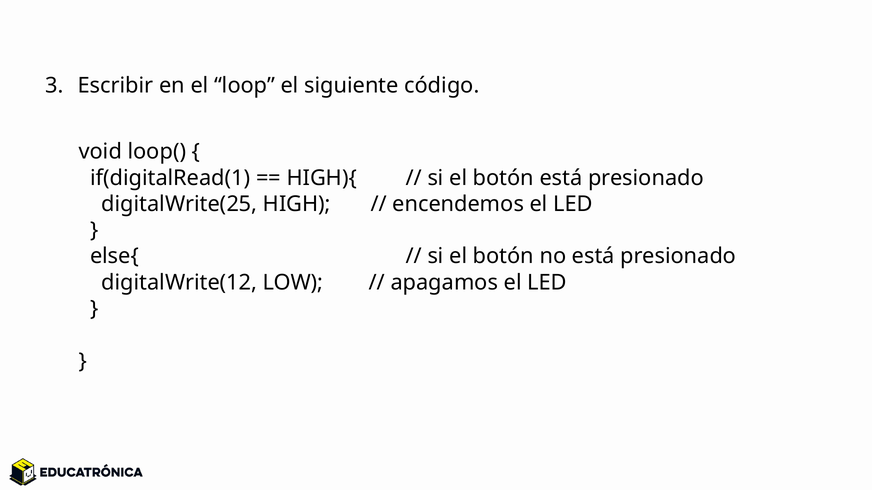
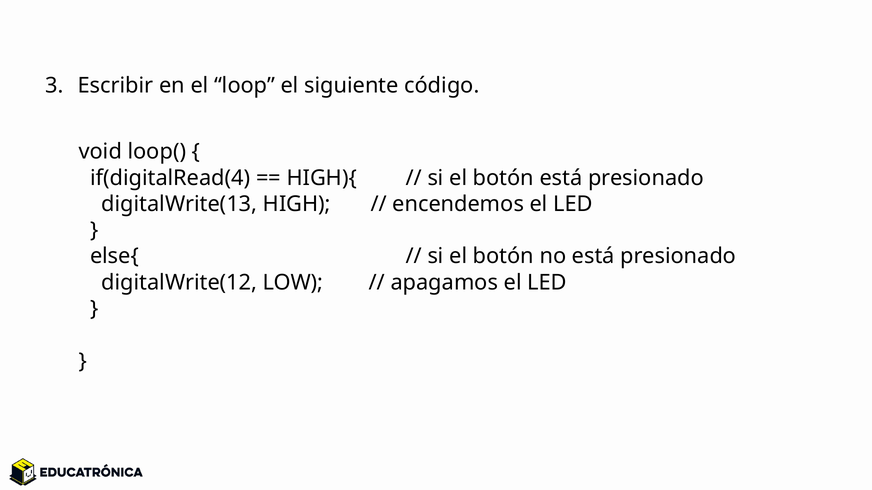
if(digitalRead(1: if(digitalRead(1 -> if(digitalRead(4 (170, 178)
digitalWrite(25: digitalWrite(25 -> digitalWrite(13 (179, 204)
